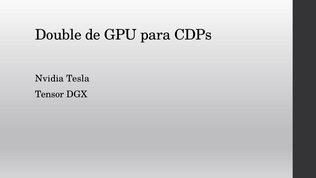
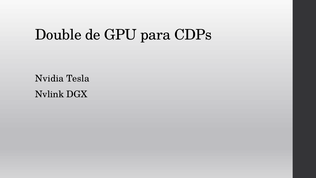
Tensor: Tensor -> Nvlink (50, 94)
